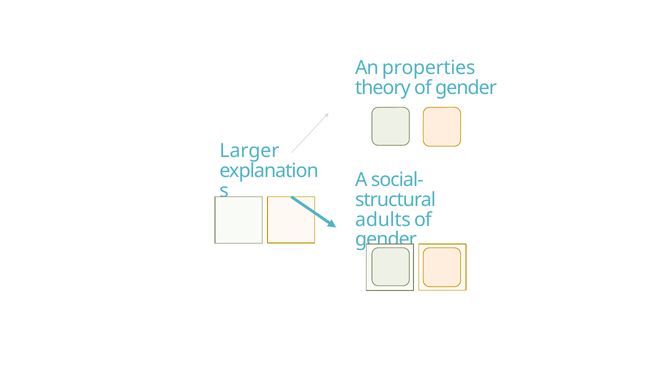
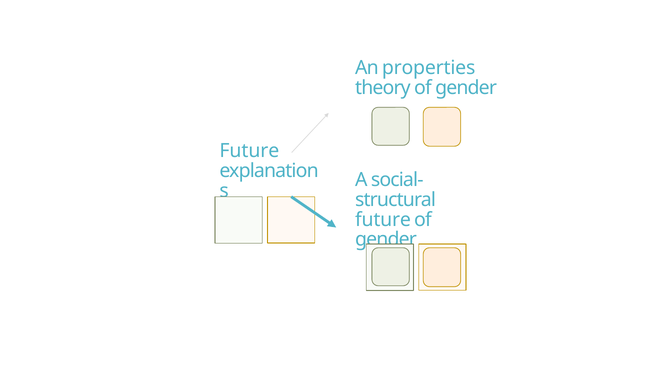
Larger: Larger -> Future (249, 151)
adults: adults -> future (383, 220)
